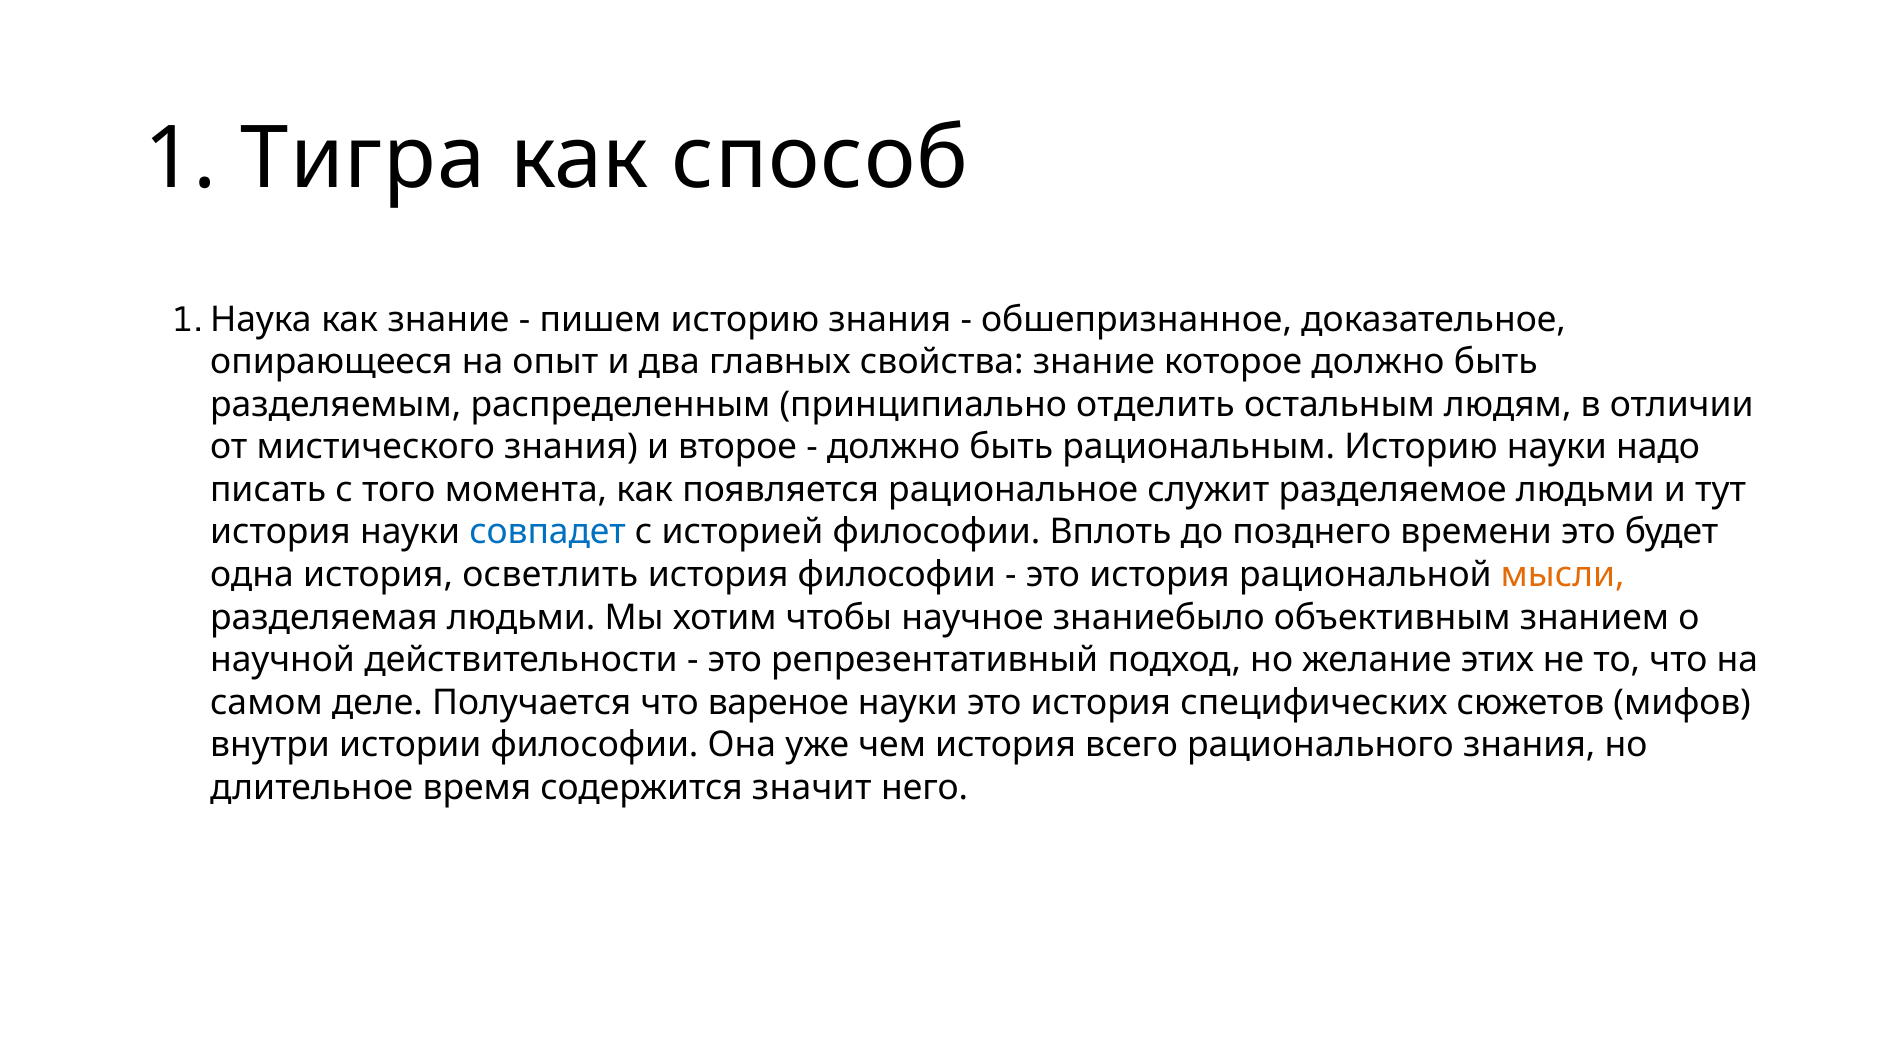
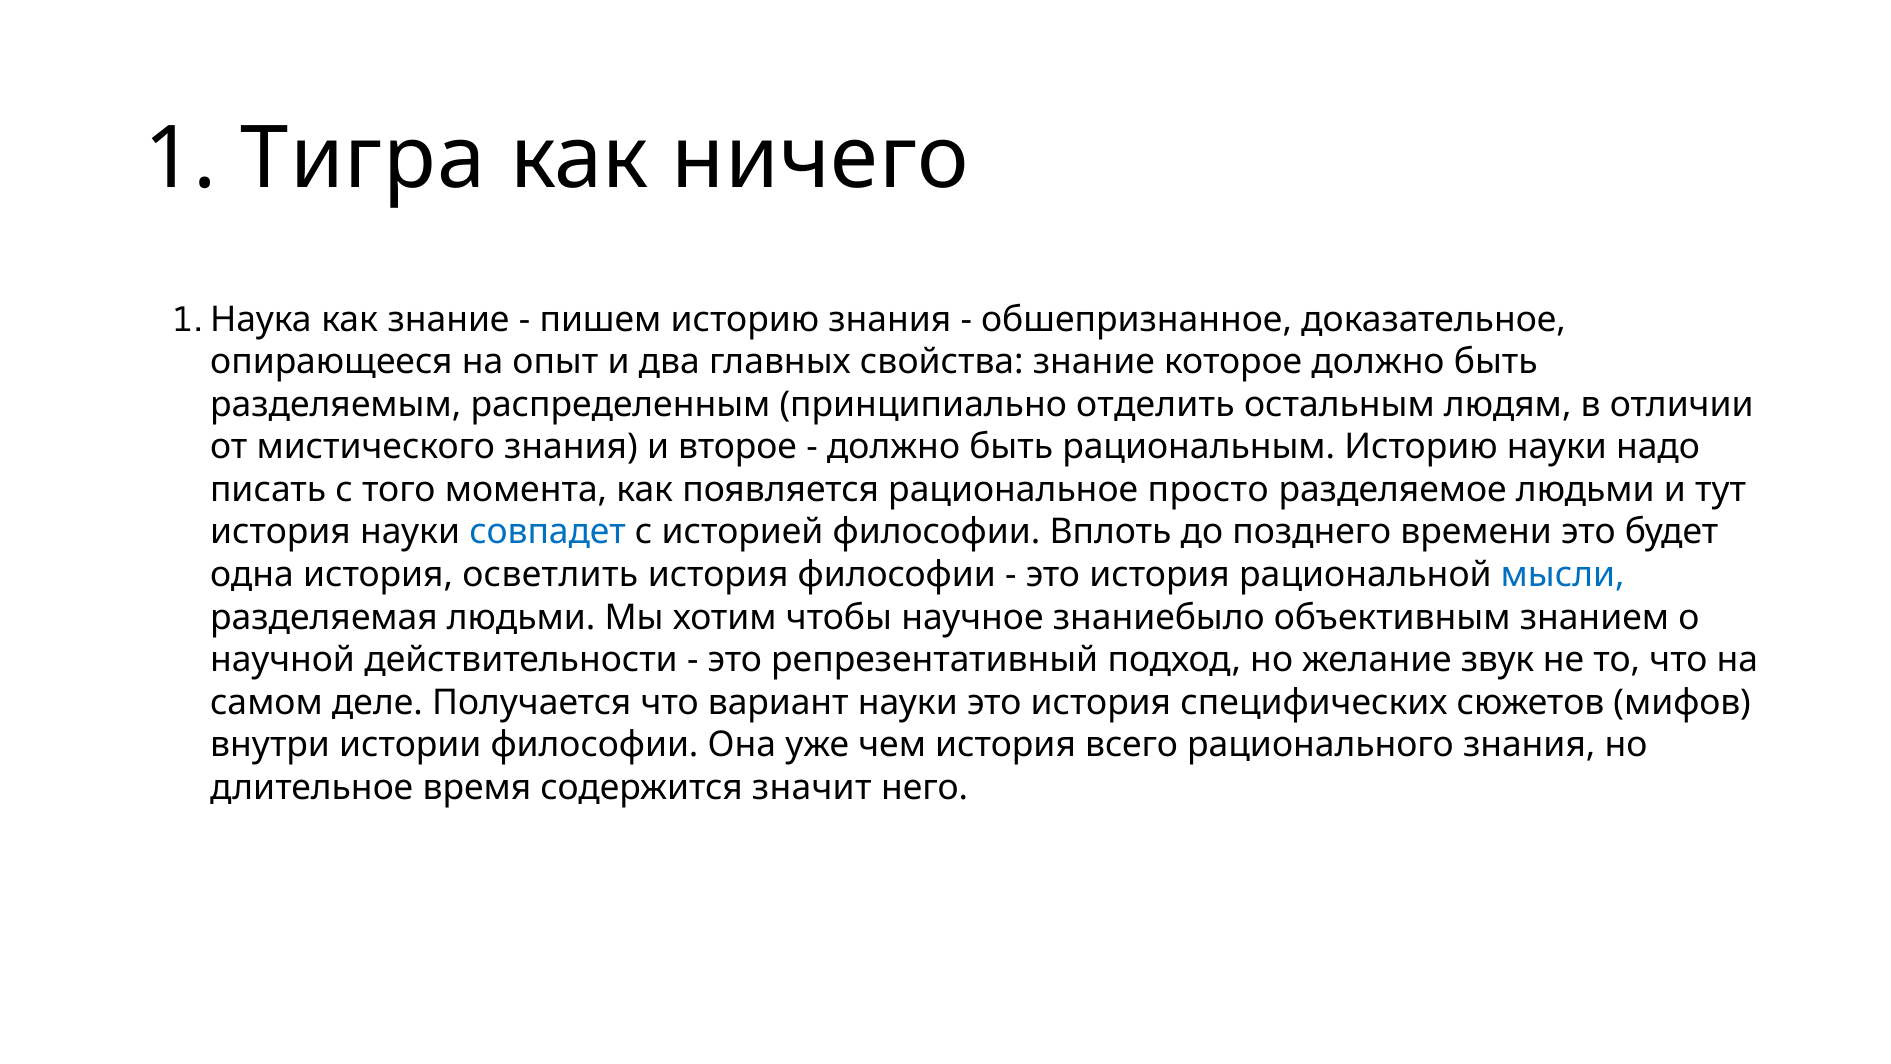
способ: способ -> ничего (820, 159)
служит: служит -> просто (1208, 489)
мысли colour: orange -> blue (1563, 575)
этих: этих -> звук (1498, 660)
вареное: вареное -> вариант (778, 702)
